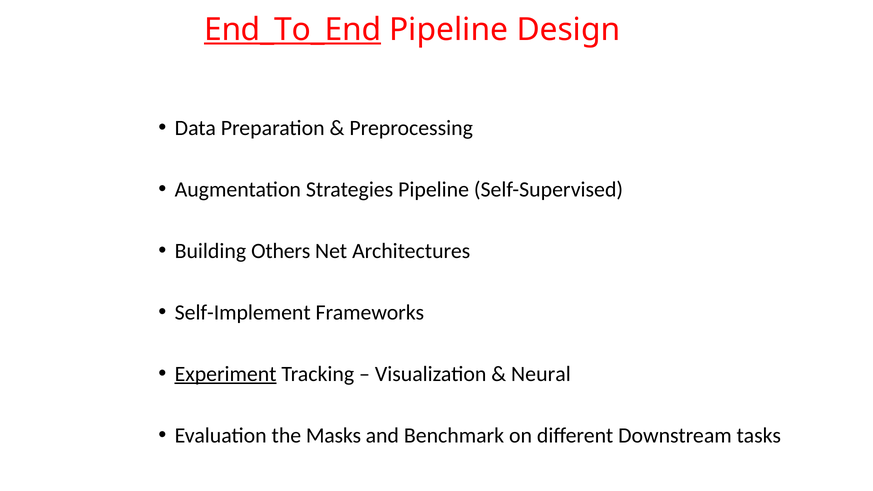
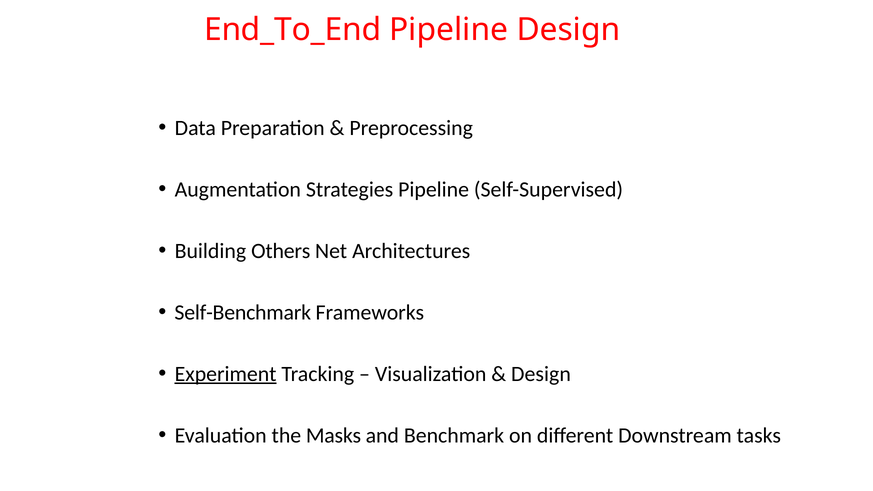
End_To_End underline: present -> none (293, 30)
Self-Implement: Self-Implement -> Self-Benchmark (243, 313)
Neural: Neural -> Design (541, 374)
